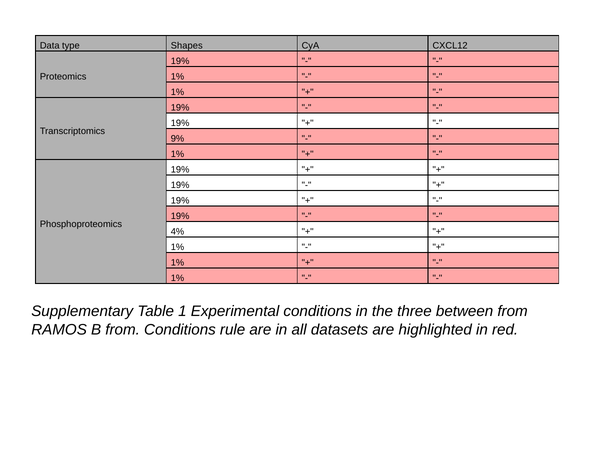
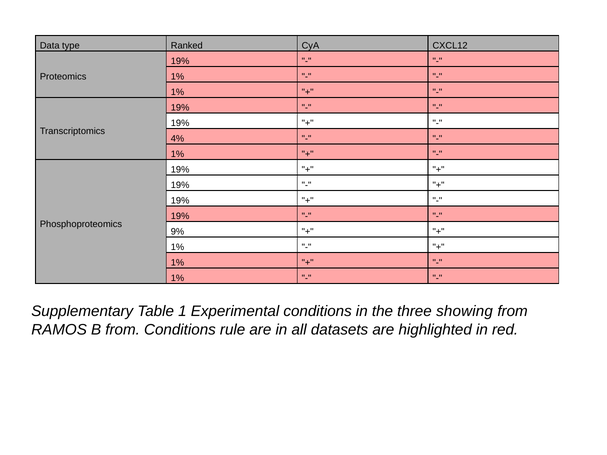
Shapes: Shapes -> Ranked (187, 46)
9%: 9% -> 4% (178, 139)
4%: 4% -> 9% (178, 232)
between: between -> showing (465, 312)
